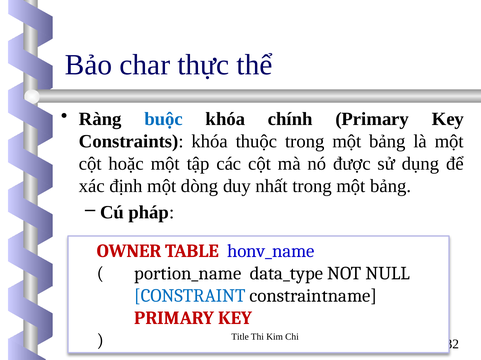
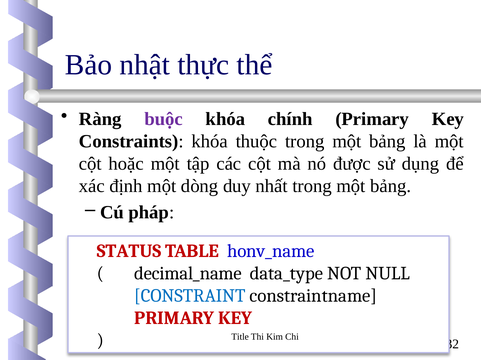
char: char -> nhật (145, 65)
buộc colour: blue -> purple (164, 119)
OWNER: OWNER -> STATUS (129, 251)
portion_name: portion_name -> decimal_name (188, 274)
